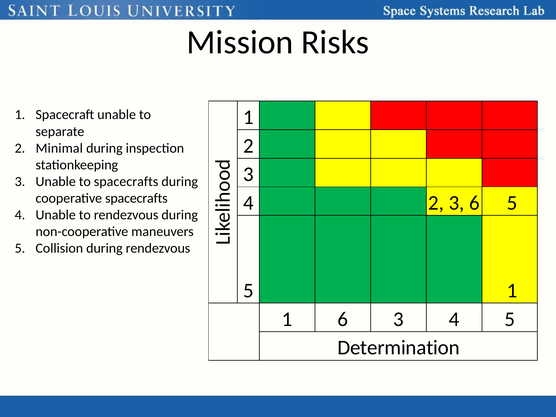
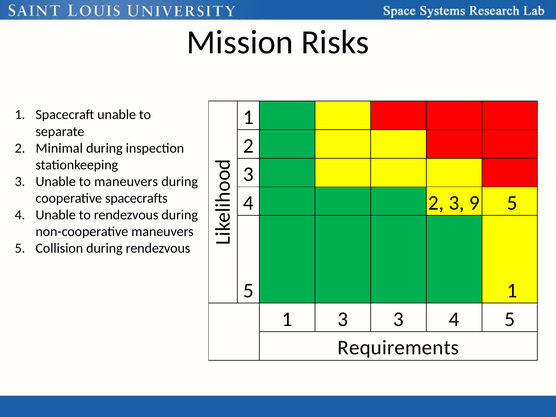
to spacecrafts: spacecrafts -> maneuvers (126, 181)
3 6: 6 -> 9 (475, 203)
1 6: 6 -> 3 (343, 319)
Determination: Determination -> Requirements (398, 348)
